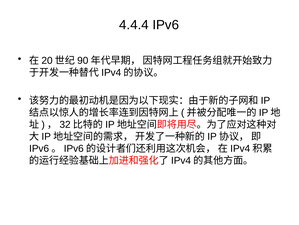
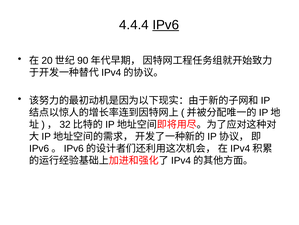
IPv6 underline: none -> present (166, 25)
